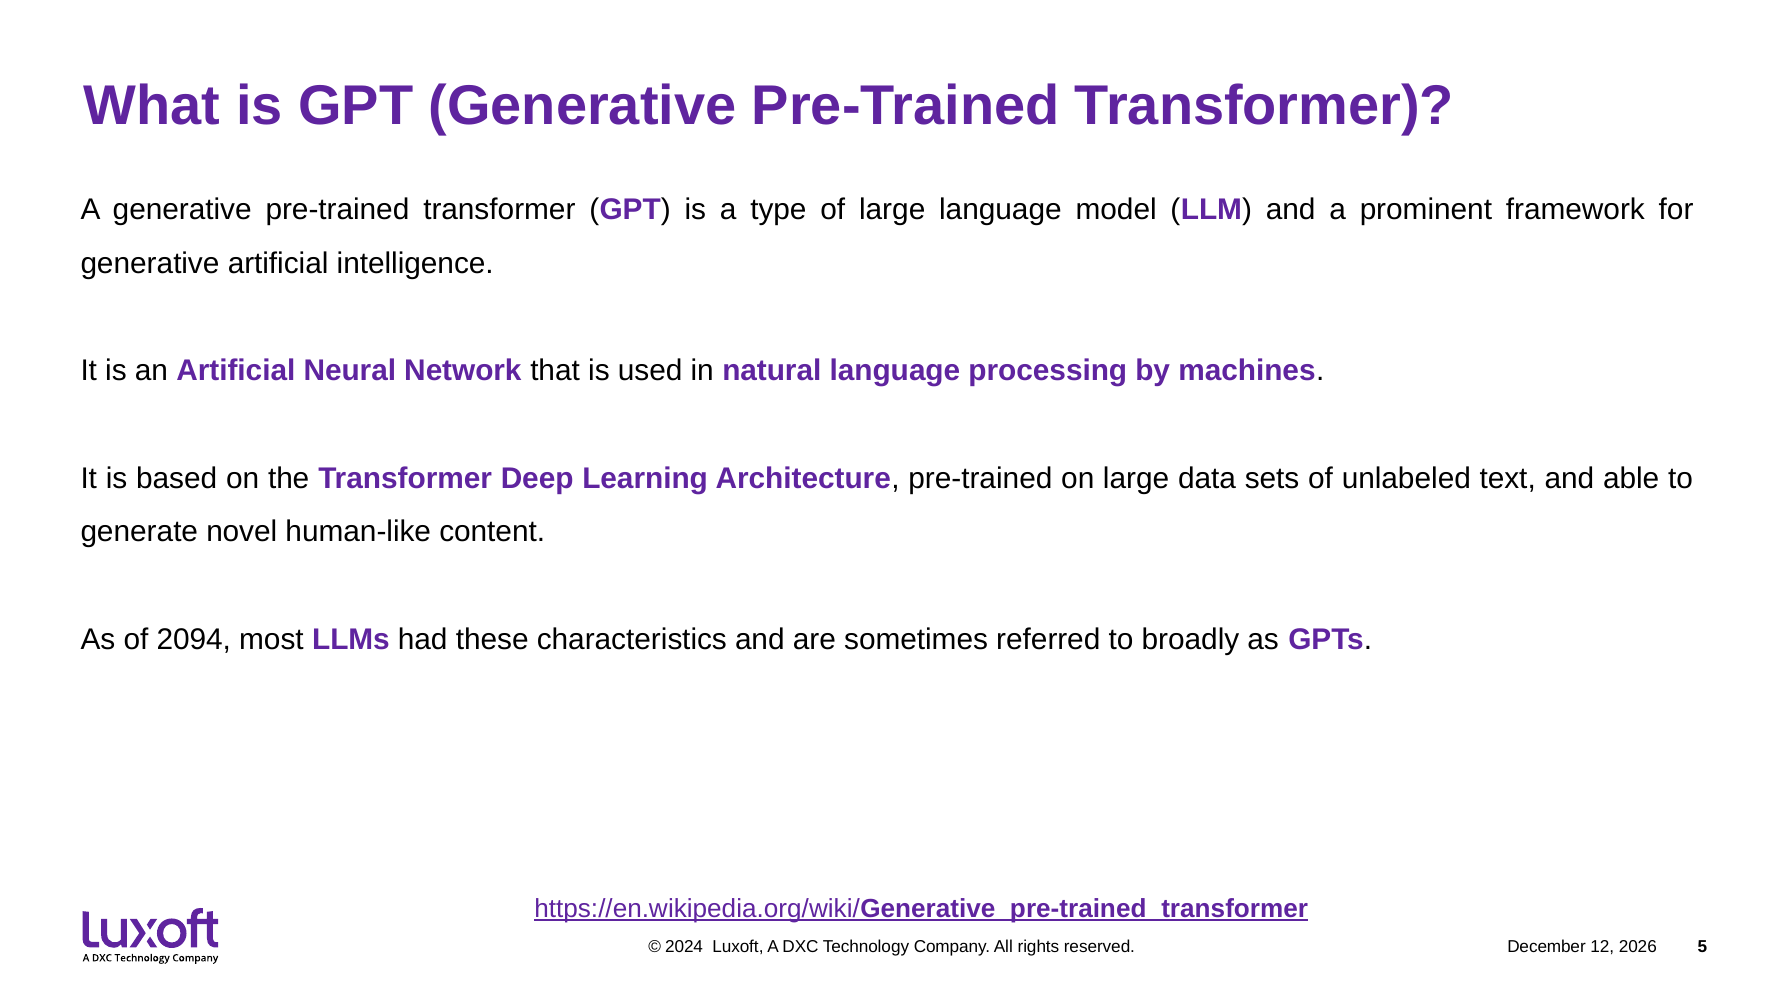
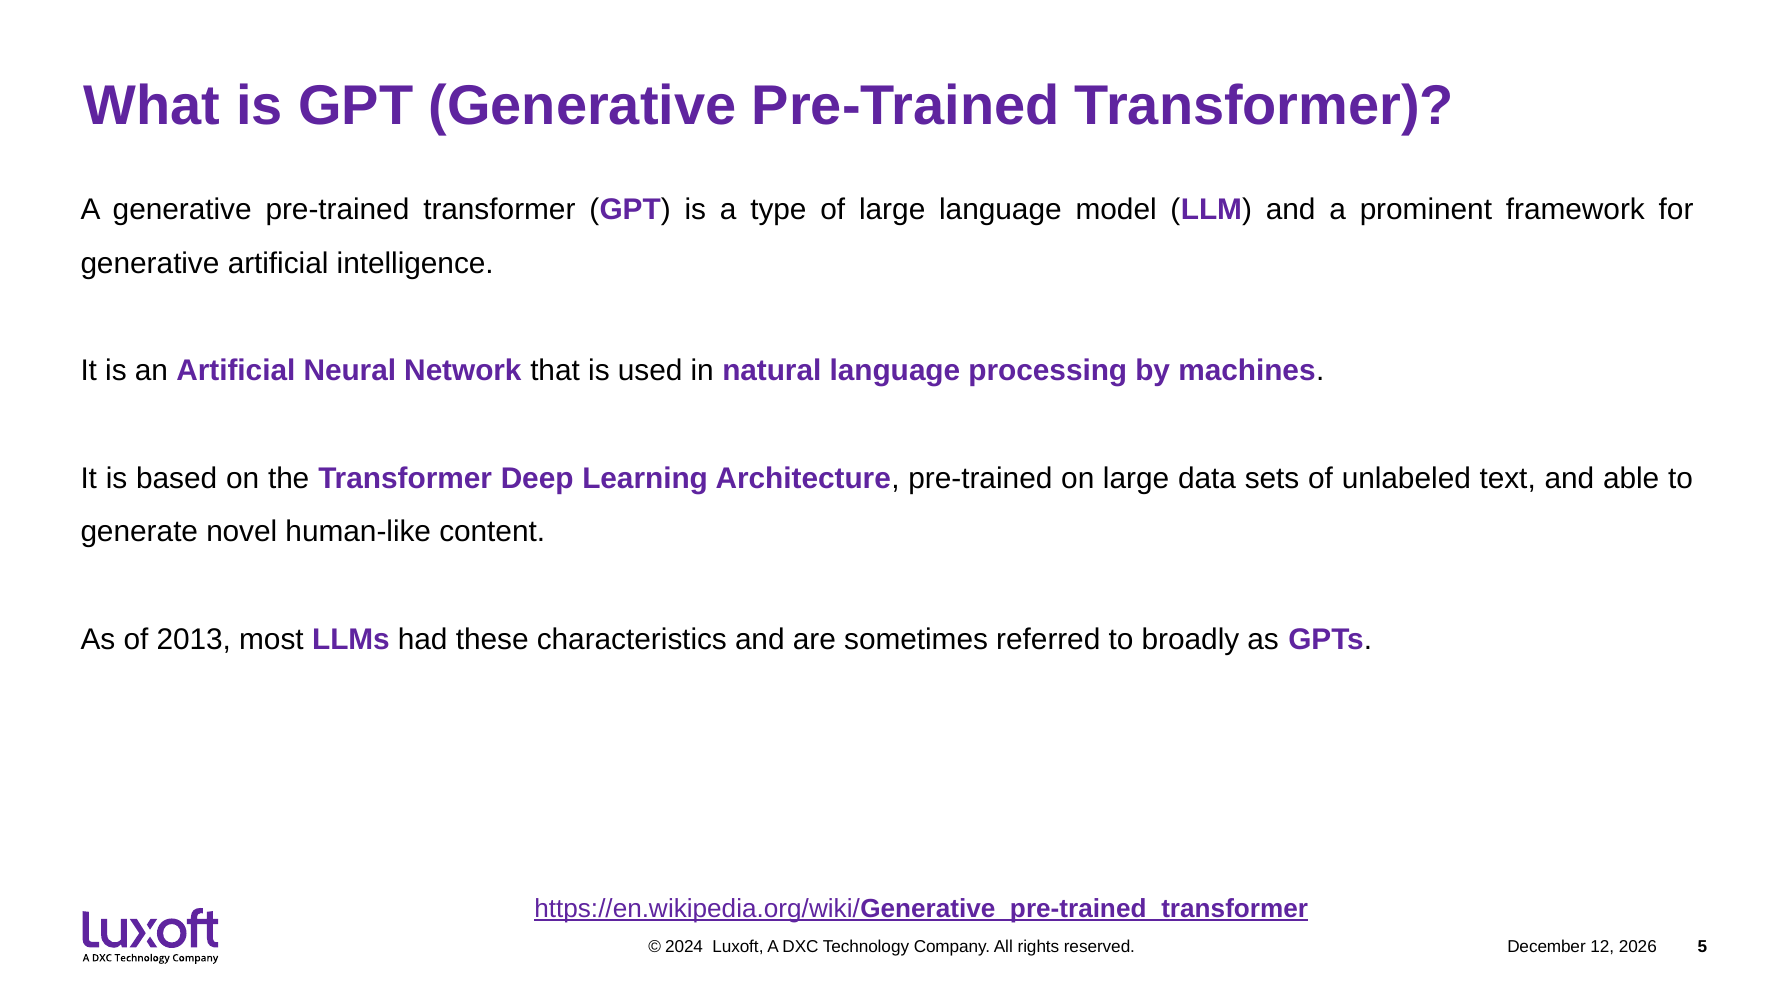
2094: 2094 -> 2013 (194, 639)
